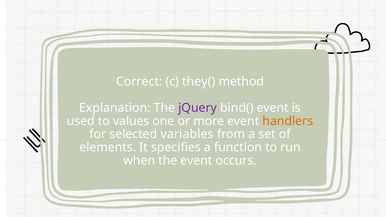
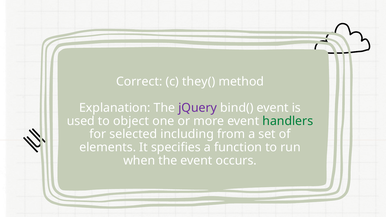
values: values -> object (131, 121)
handlers colour: orange -> green (288, 121)
variables: variables -> including (187, 134)
